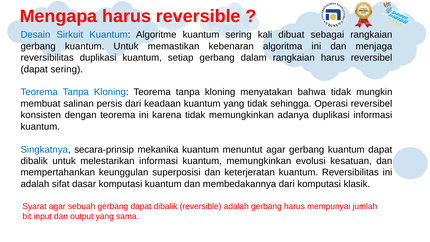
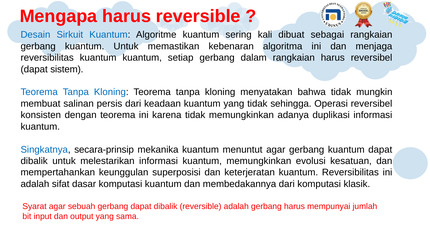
reversibilitas duplikasi: duplikasi -> kuantum (98, 58)
dapat sering: sering -> sistem (67, 69)
